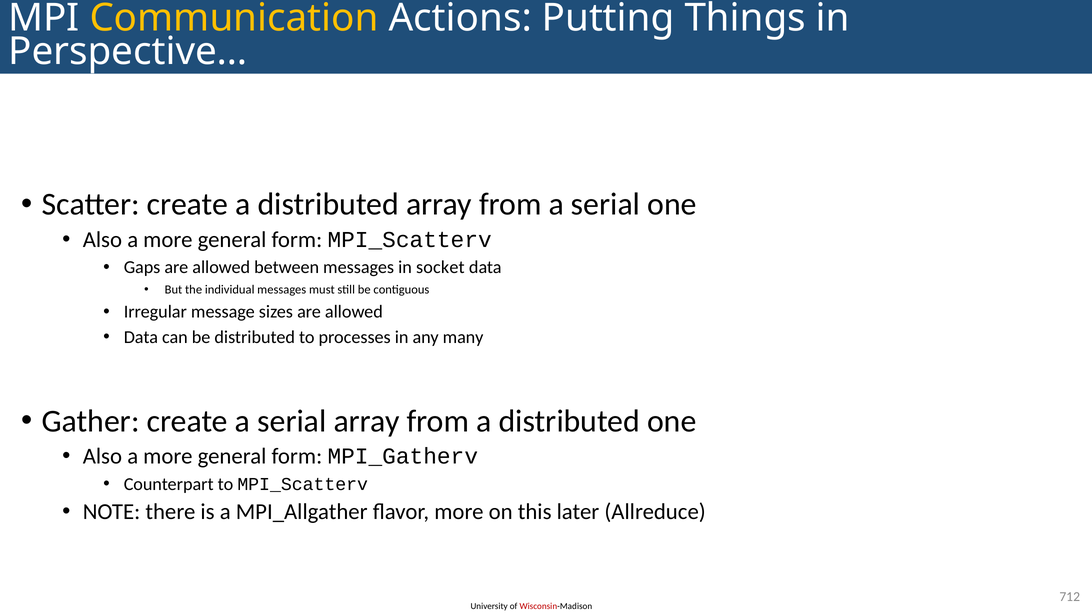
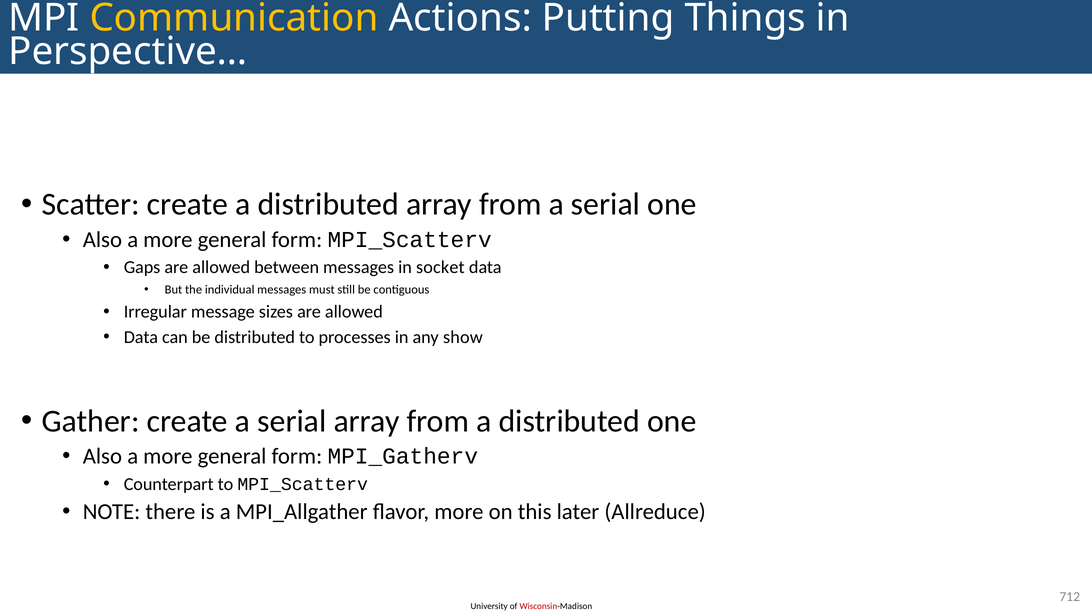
many: many -> show (463, 337)
